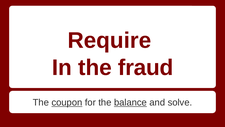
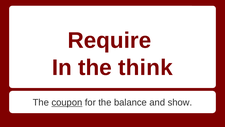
fraud: fraud -> think (145, 67)
balance underline: present -> none (130, 102)
solve: solve -> show (180, 102)
